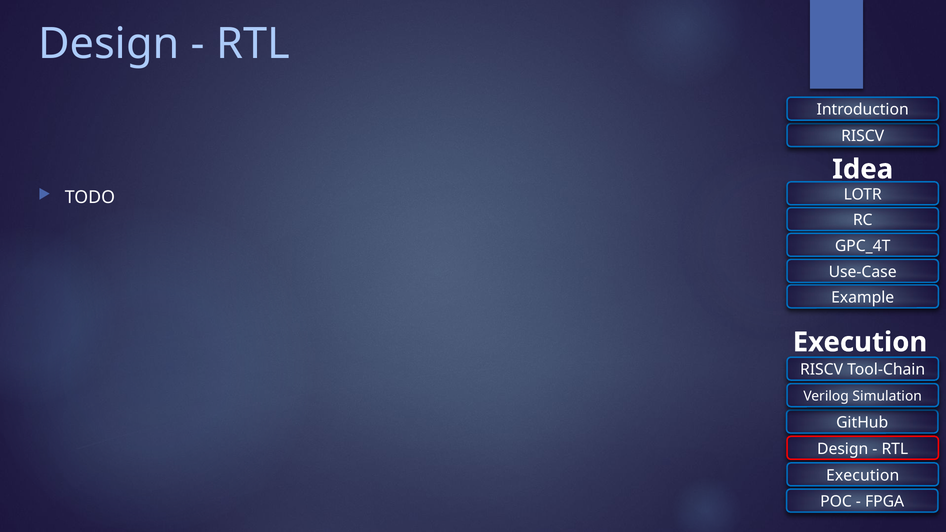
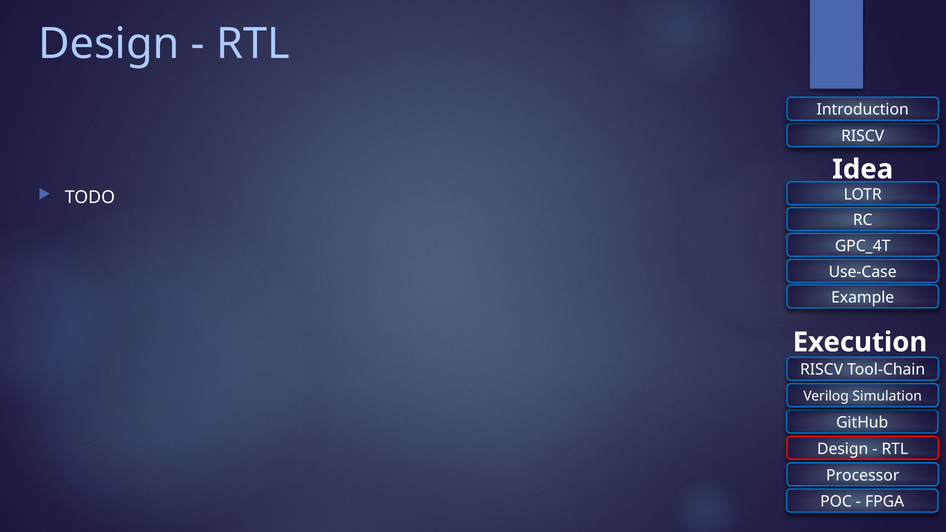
Execution: Execution -> Processor (863, 476)
